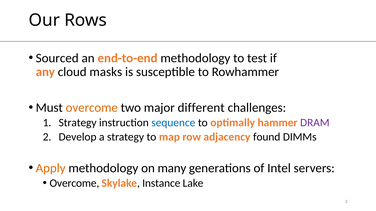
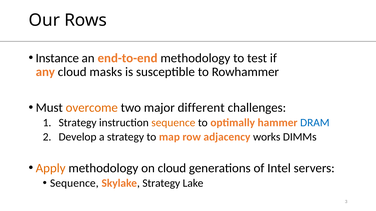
Sourced: Sourced -> Instance (57, 58)
sequence colour: blue -> orange (173, 123)
DRAM colour: purple -> blue (315, 123)
found: found -> works (267, 137)
on many: many -> cloud (172, 168)
Overcome: Overcome -> Sequence (74, 184)
Skylake Instance: Instance -> Strategy (161, 184)
